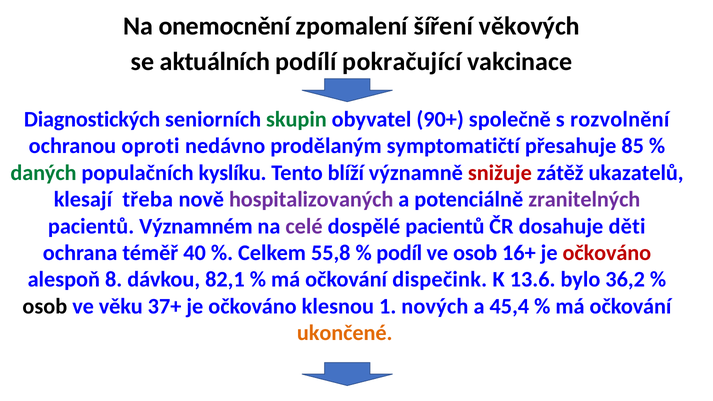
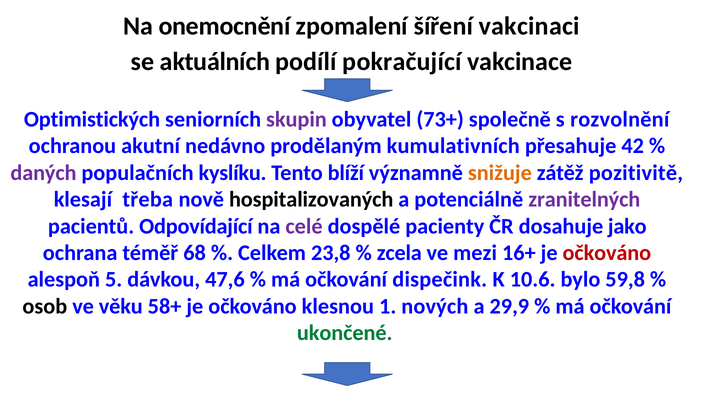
věkových: věkových -> vakcinaci (529, 26)
Diagnostických: Diagnostických -> Optimistických (92, 119)
skupin colour: green -> purple (296, 119)
90+: 90+ -> 73+ (440, 119)
oproti: oproti -> akutní (151, 146)
symptomatičtí: symptomatičtí -> kumulativních (453, 146)
85: 85 -> 42 (633, 146)
daných colour: green -> purple (43, 173)
snižuje colour: red -> orange (500, 173)
ukazatelů: ukazatelů -> pozitivitě (636, 173)
hospitalizovaných colour: purple -> black (311, 199)
Významném: Významném -> Odpovídající (196, 226)
dospělé pacientů: pacientů -> pacienty (445, 226)
děti: děti -> jako (627, 226)
40: 40 -> 68 (195, 253)
55,8: 55,8 -> 23,8 (331, 253)
podíl: podíl -> zcela (399, 253)
ve osob: osob -> mezi (475, 253)
8: 8 -> 5 (114, 280)
82,1: 82,1 -> 47,6 (225, 280)
13.6: 13.6 -> 10.6 (533, 280)
36,2: 36,2 -> 59,8 (625, 280)
37+: 37+ -> 58+ (165, 306)
45,4: 45,4 -> 29,9 (509, 306)
ukončené colour: orange -> green (345, 333)
